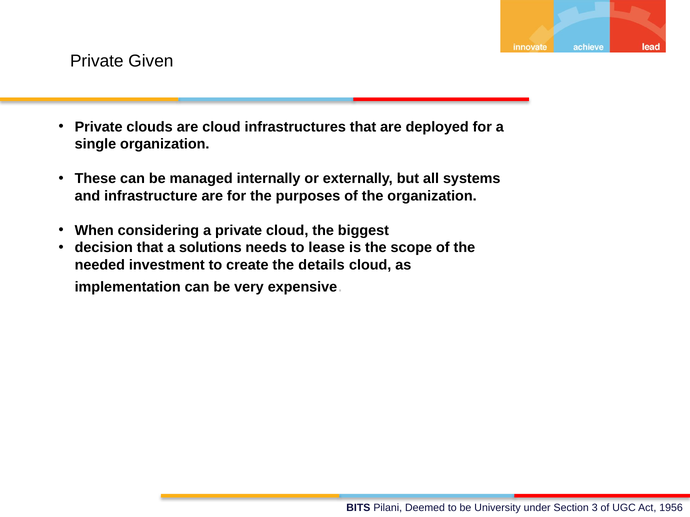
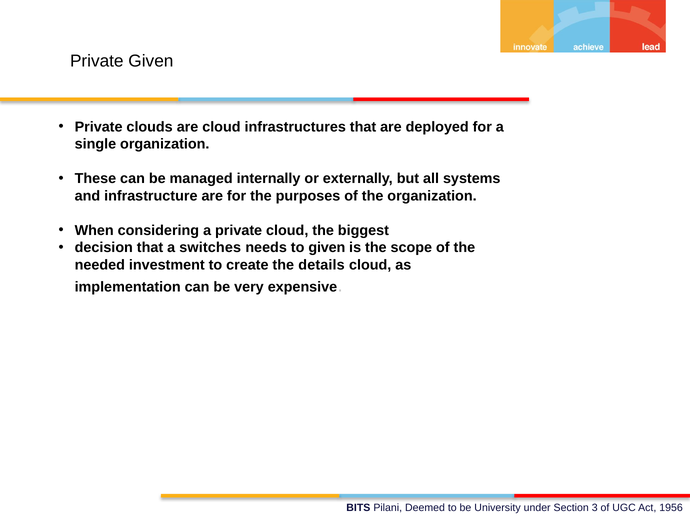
solutions: solutions -> switches (210, 248)
to lease: lease -> given (327, 248)
